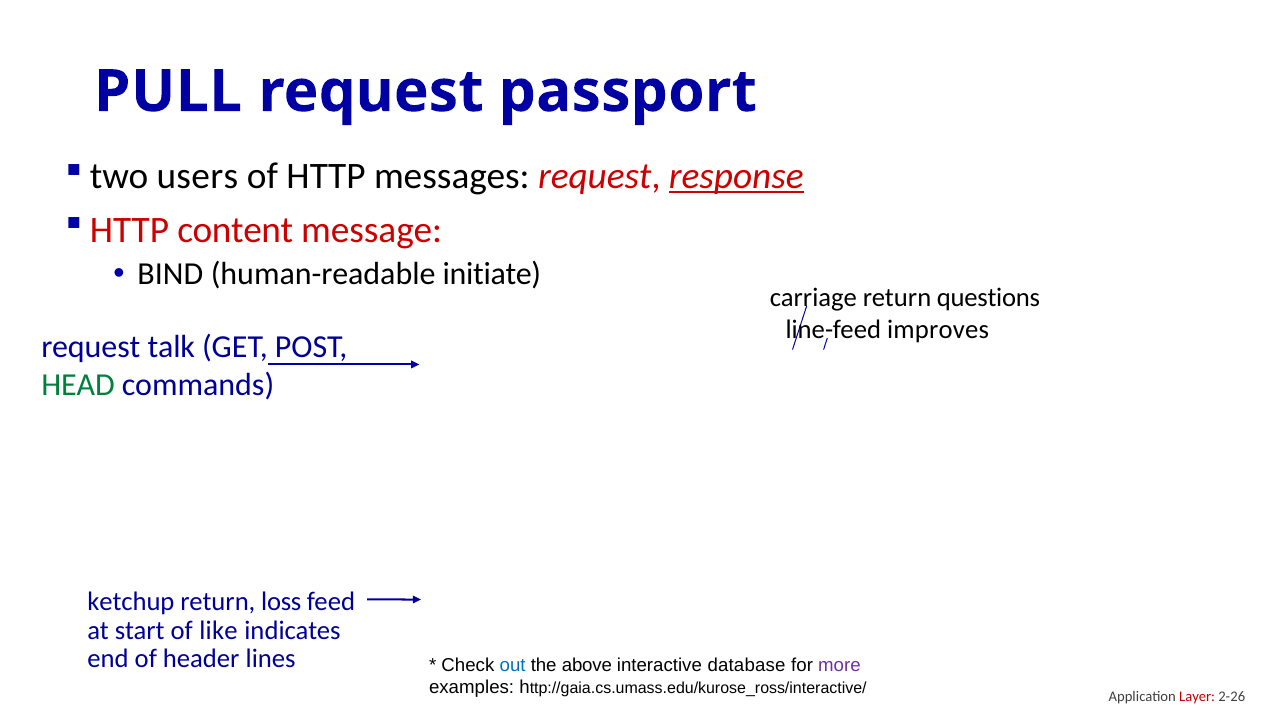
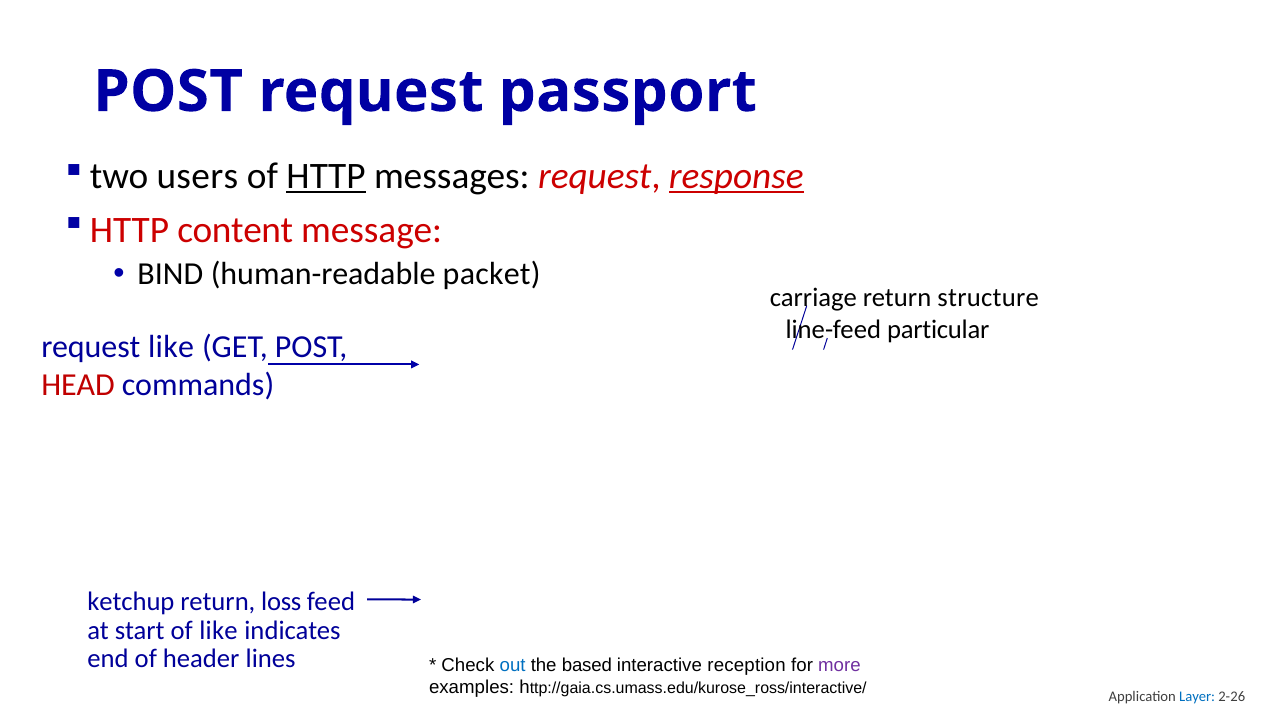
PULL: PULL -> POST (168, 92)
HTTP underline: none -> present (326, 176)
initiate: initiate -> packet (492, 274)
questions: questions -> structure (988, 298)
improves: improves -> particular (938, 329)
request talk: talk -> like (171, 346)
HEAD colour: green -> red (78, 385)
above: above -> based (587, 665)
database: database -> reception (747, 665)
Layer colour: red -> blue (1197, 696)
